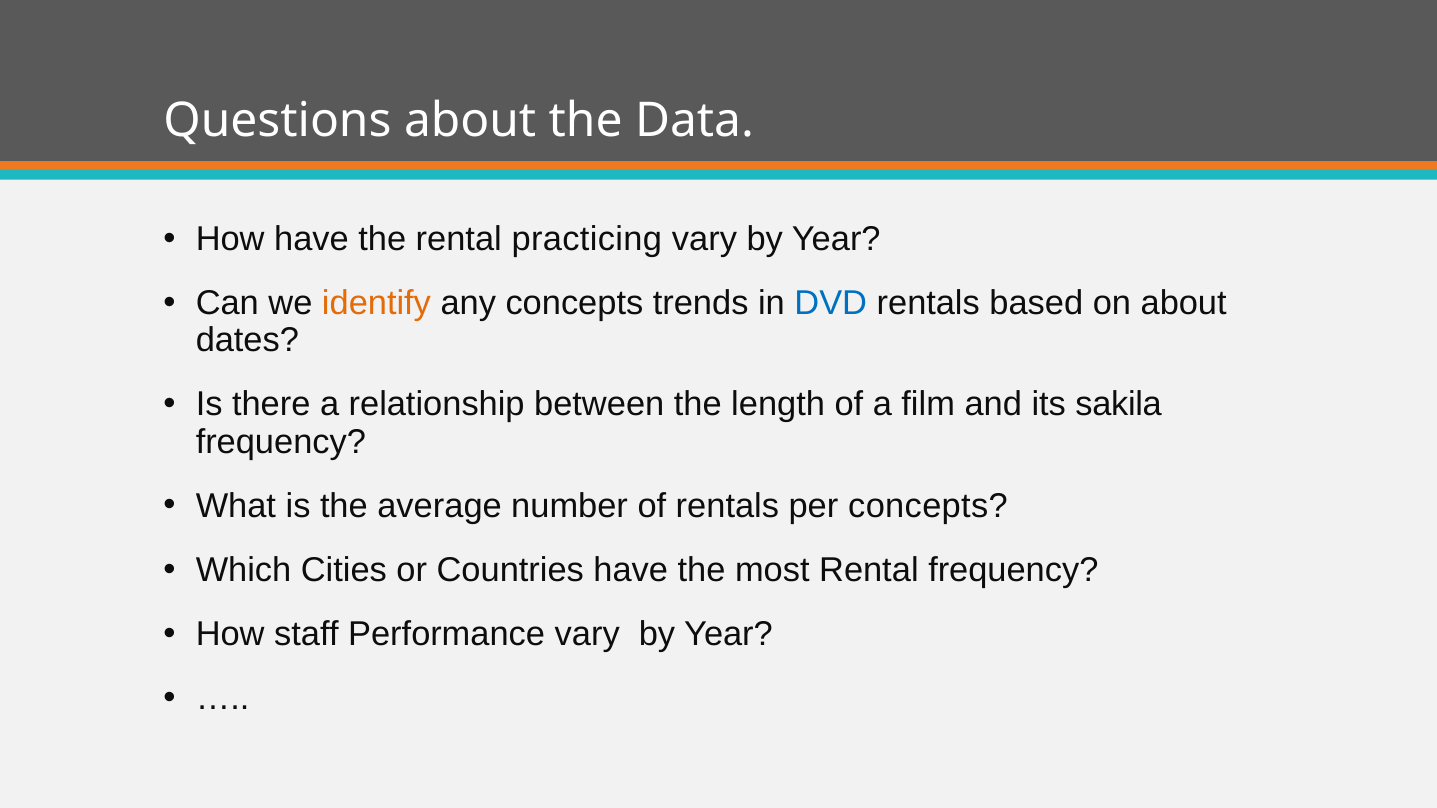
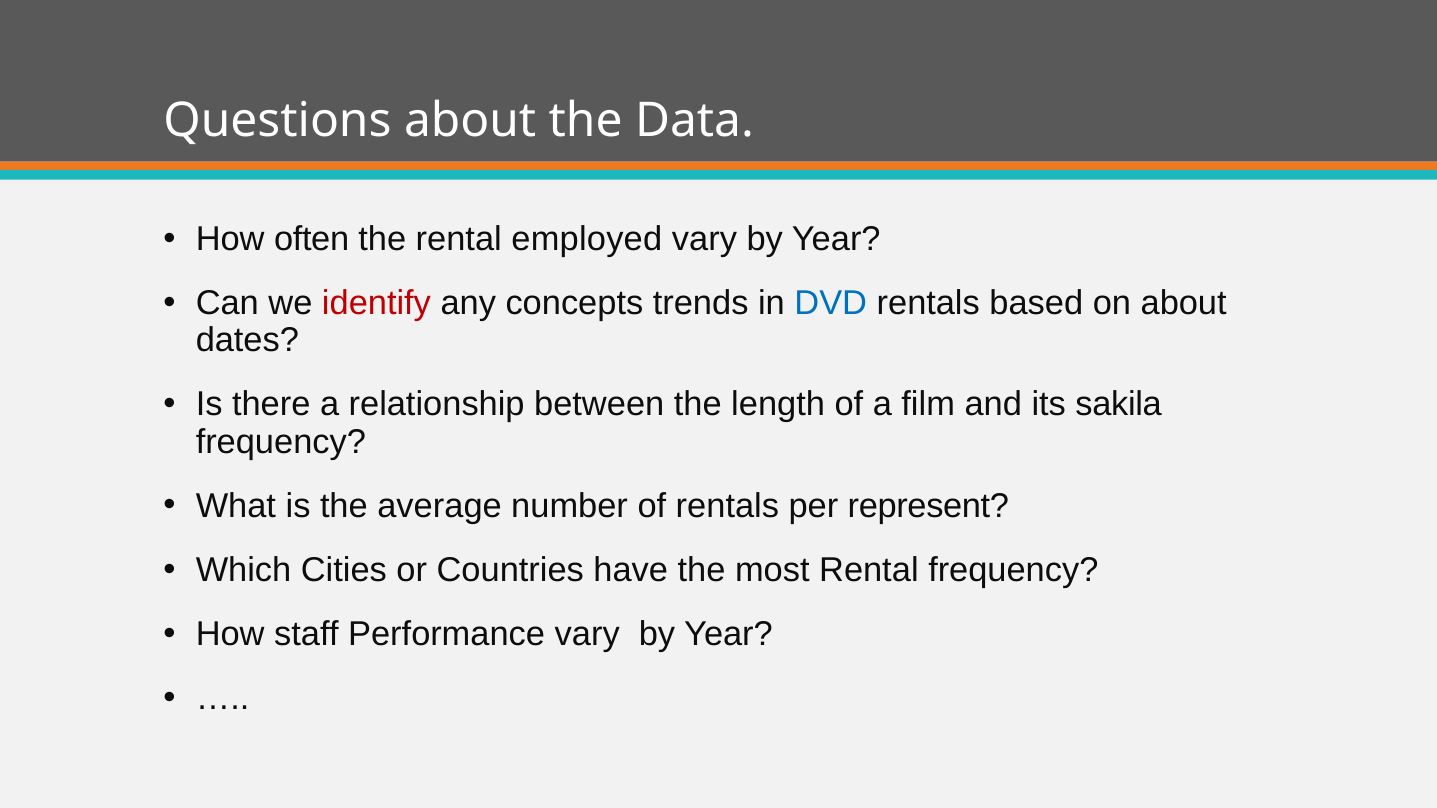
How have: have -> often (312, 239)
practicing: practicing -> employed (587, 239)
identify colour: orange -> red (376, 303)
per concepts: concepts -> represent (928, 506)
